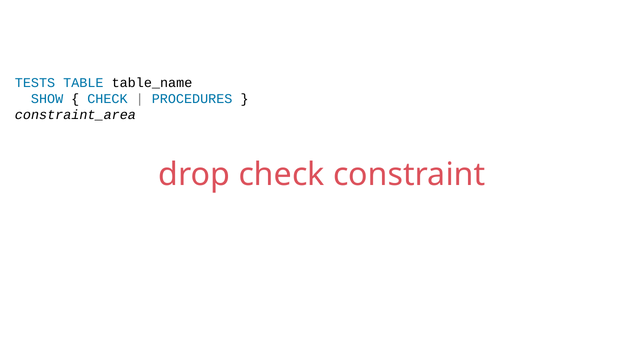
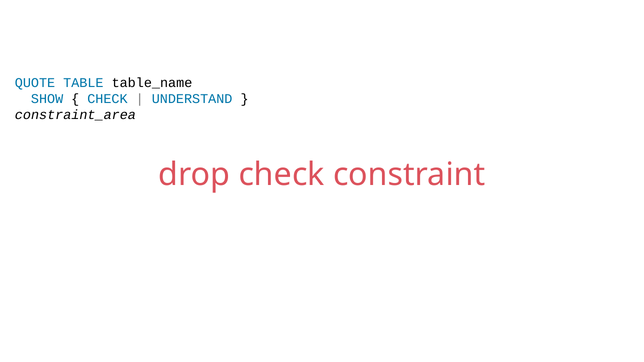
TESTS: TESTS -> QUOTE (35, 83)
PROCEDURES: PROCEDURES -> UNDERSTAND (192, 99)
